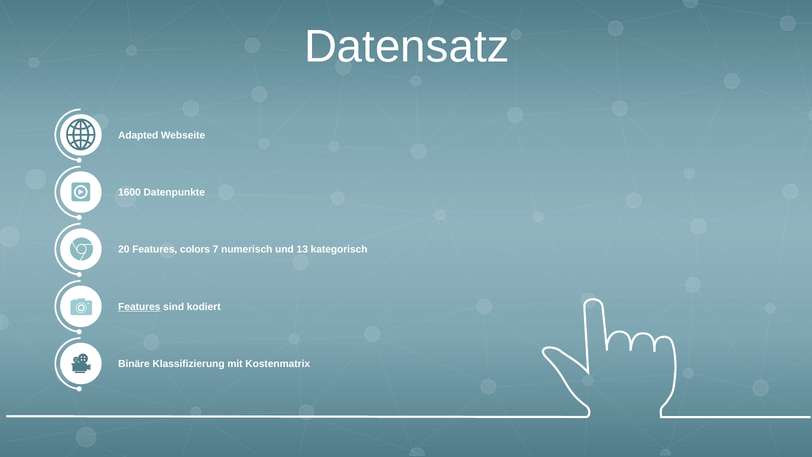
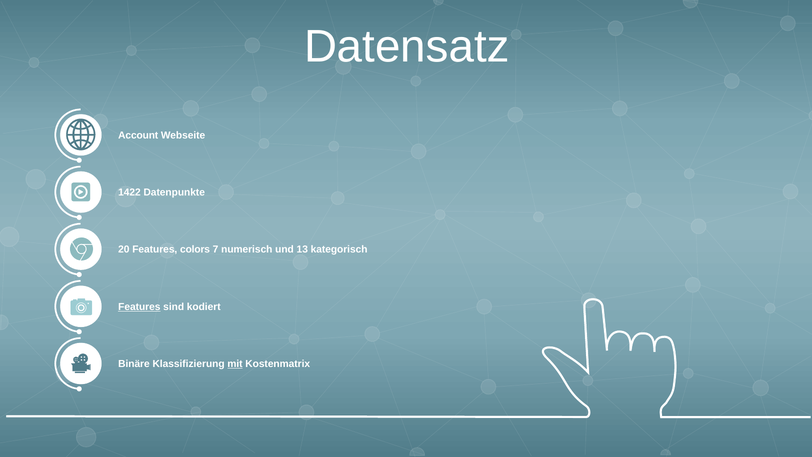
Adapted: Adapted -> Account (138, 135)
1600: 1600 -> 1422 (129, 192)
mit underline: none -> present (235, 364)
